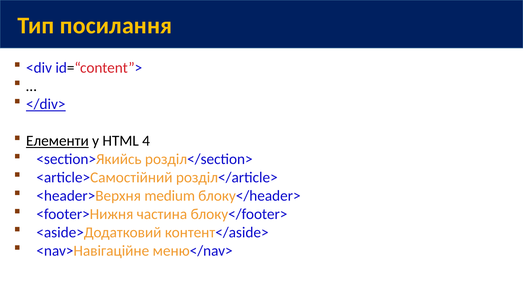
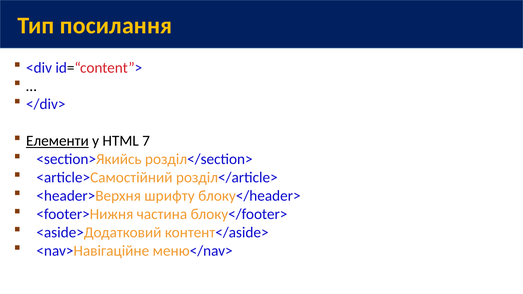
</div> underline: present -> none (46, 104)
4: 4 -> 7 (146, 141)
medium: medium -> шрифту (170, 196)
